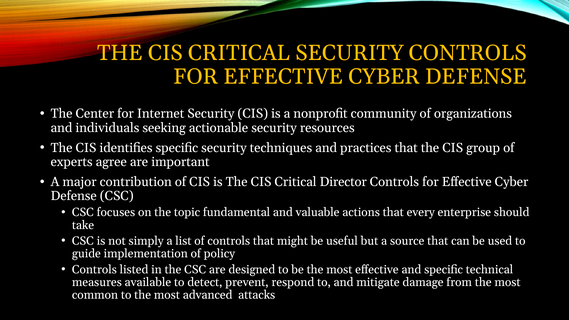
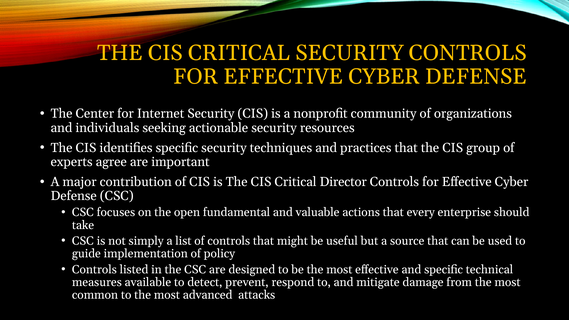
topic: topic -> open (187, 212)
